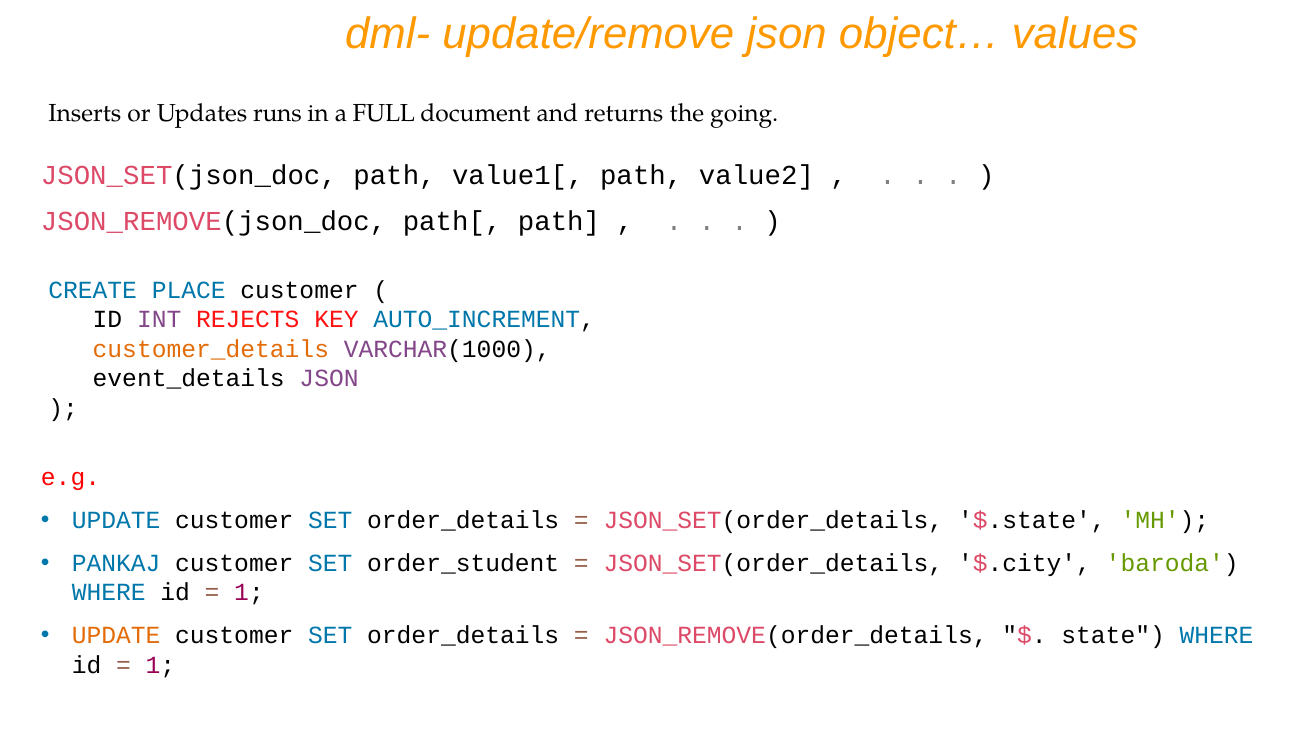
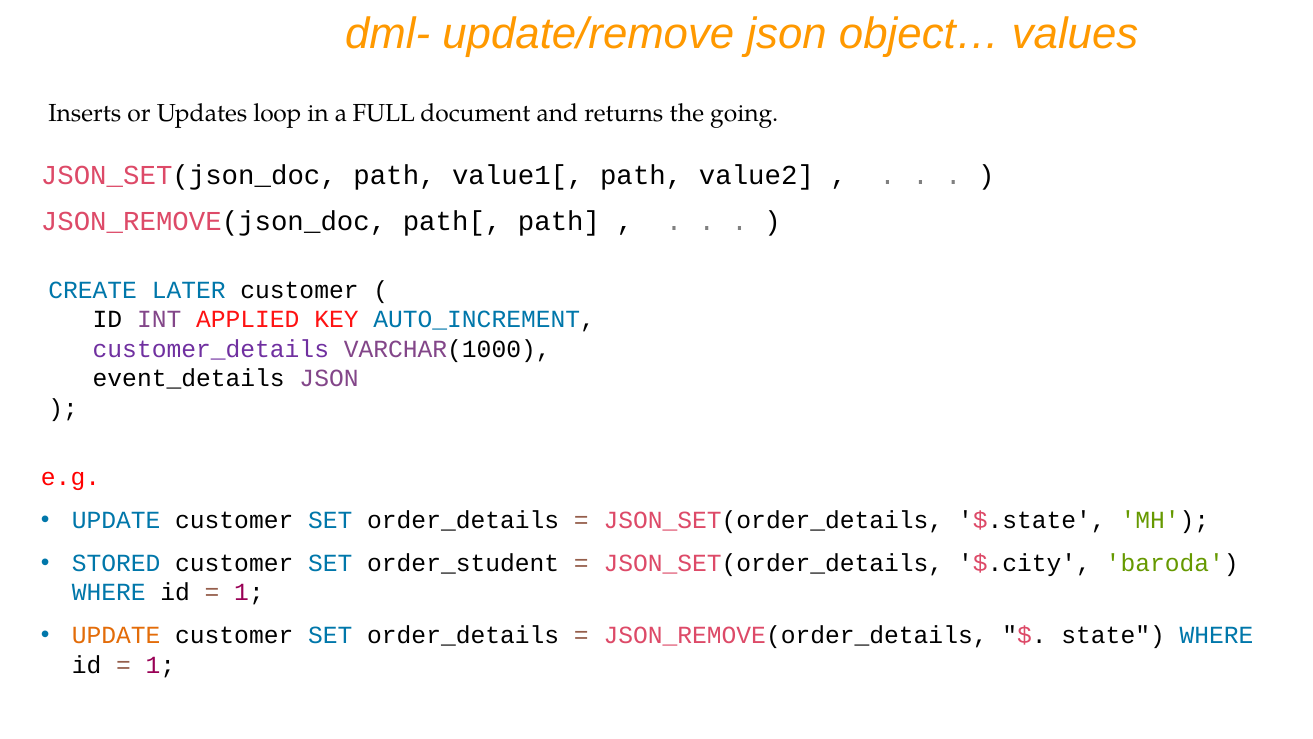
runs: runs -> loop (277, 113)
PLACE: PLACE -> LATER (189, 290)
REJECTS: REJECTS -> APPLIED (248, 319)
customer_details colour: orange -> purple (211, 349)
PANKAJ: PANKAJ -> STORED (116, 563)
